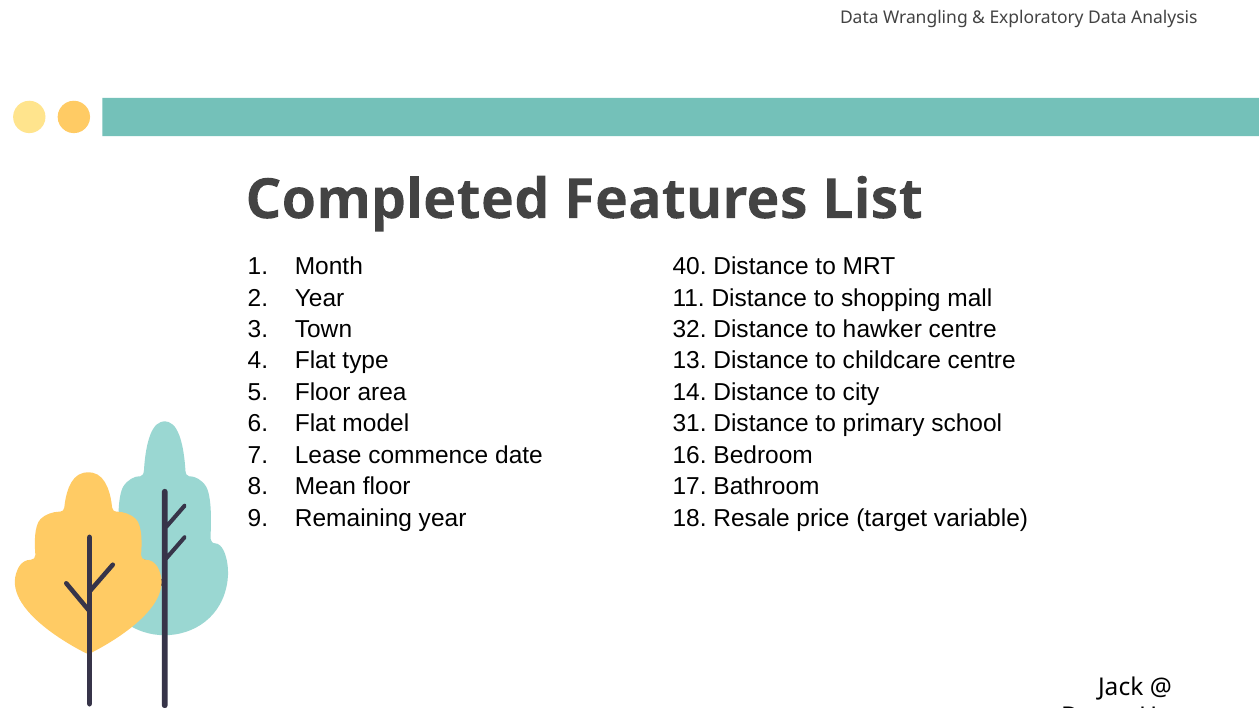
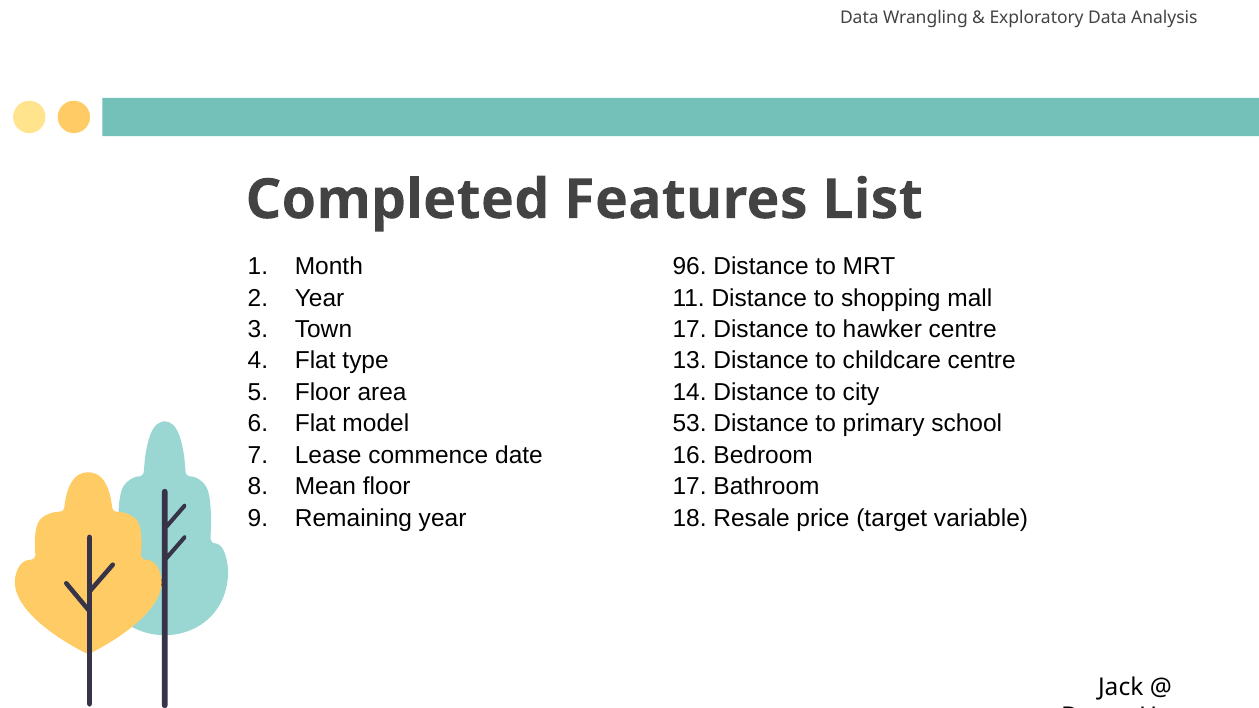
40: 40 -> 96 (690, 267)
Town 32: 32 -> 17 (690, 330)
31: 31 -> 53 (690, 424)
